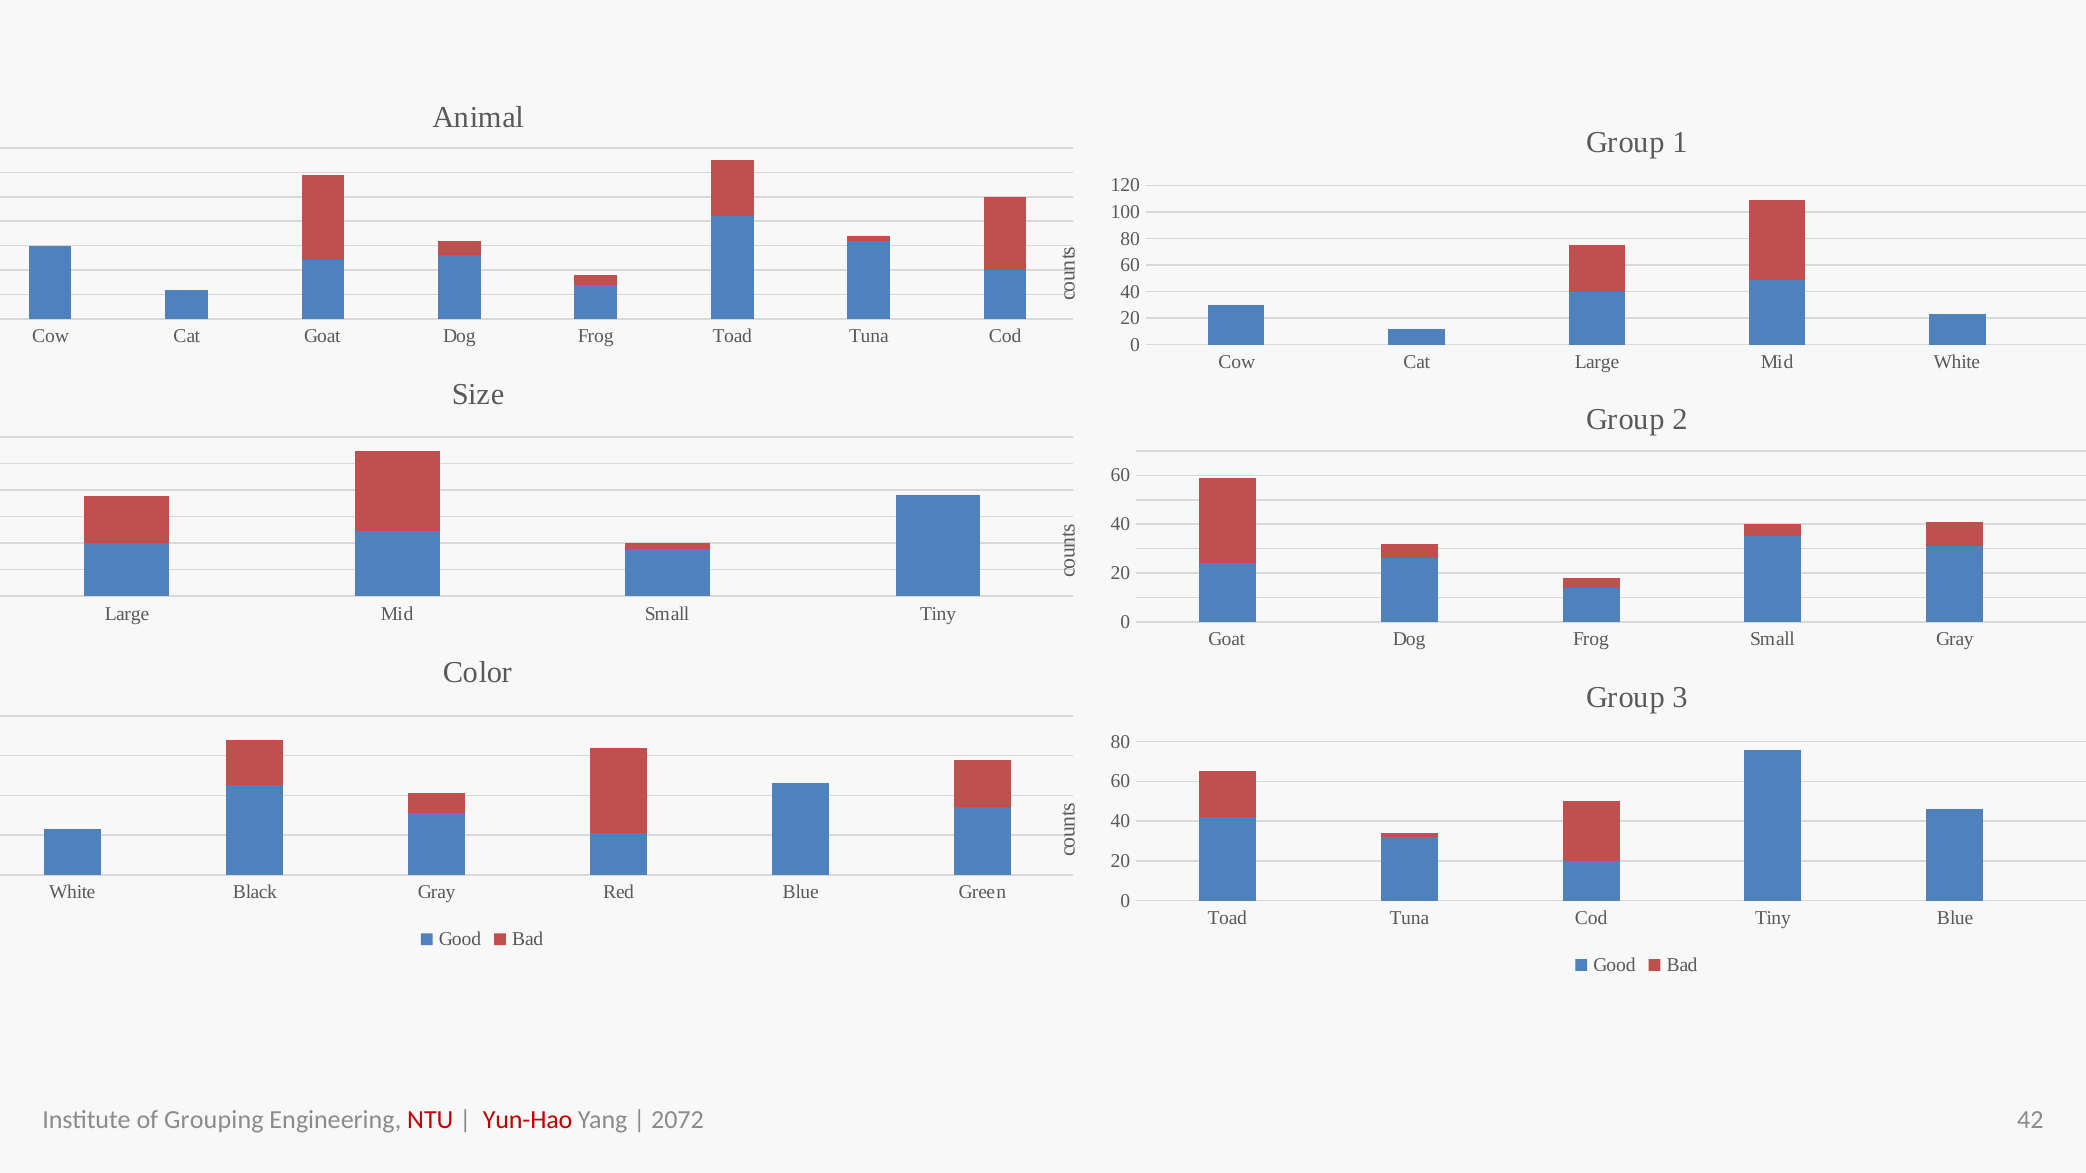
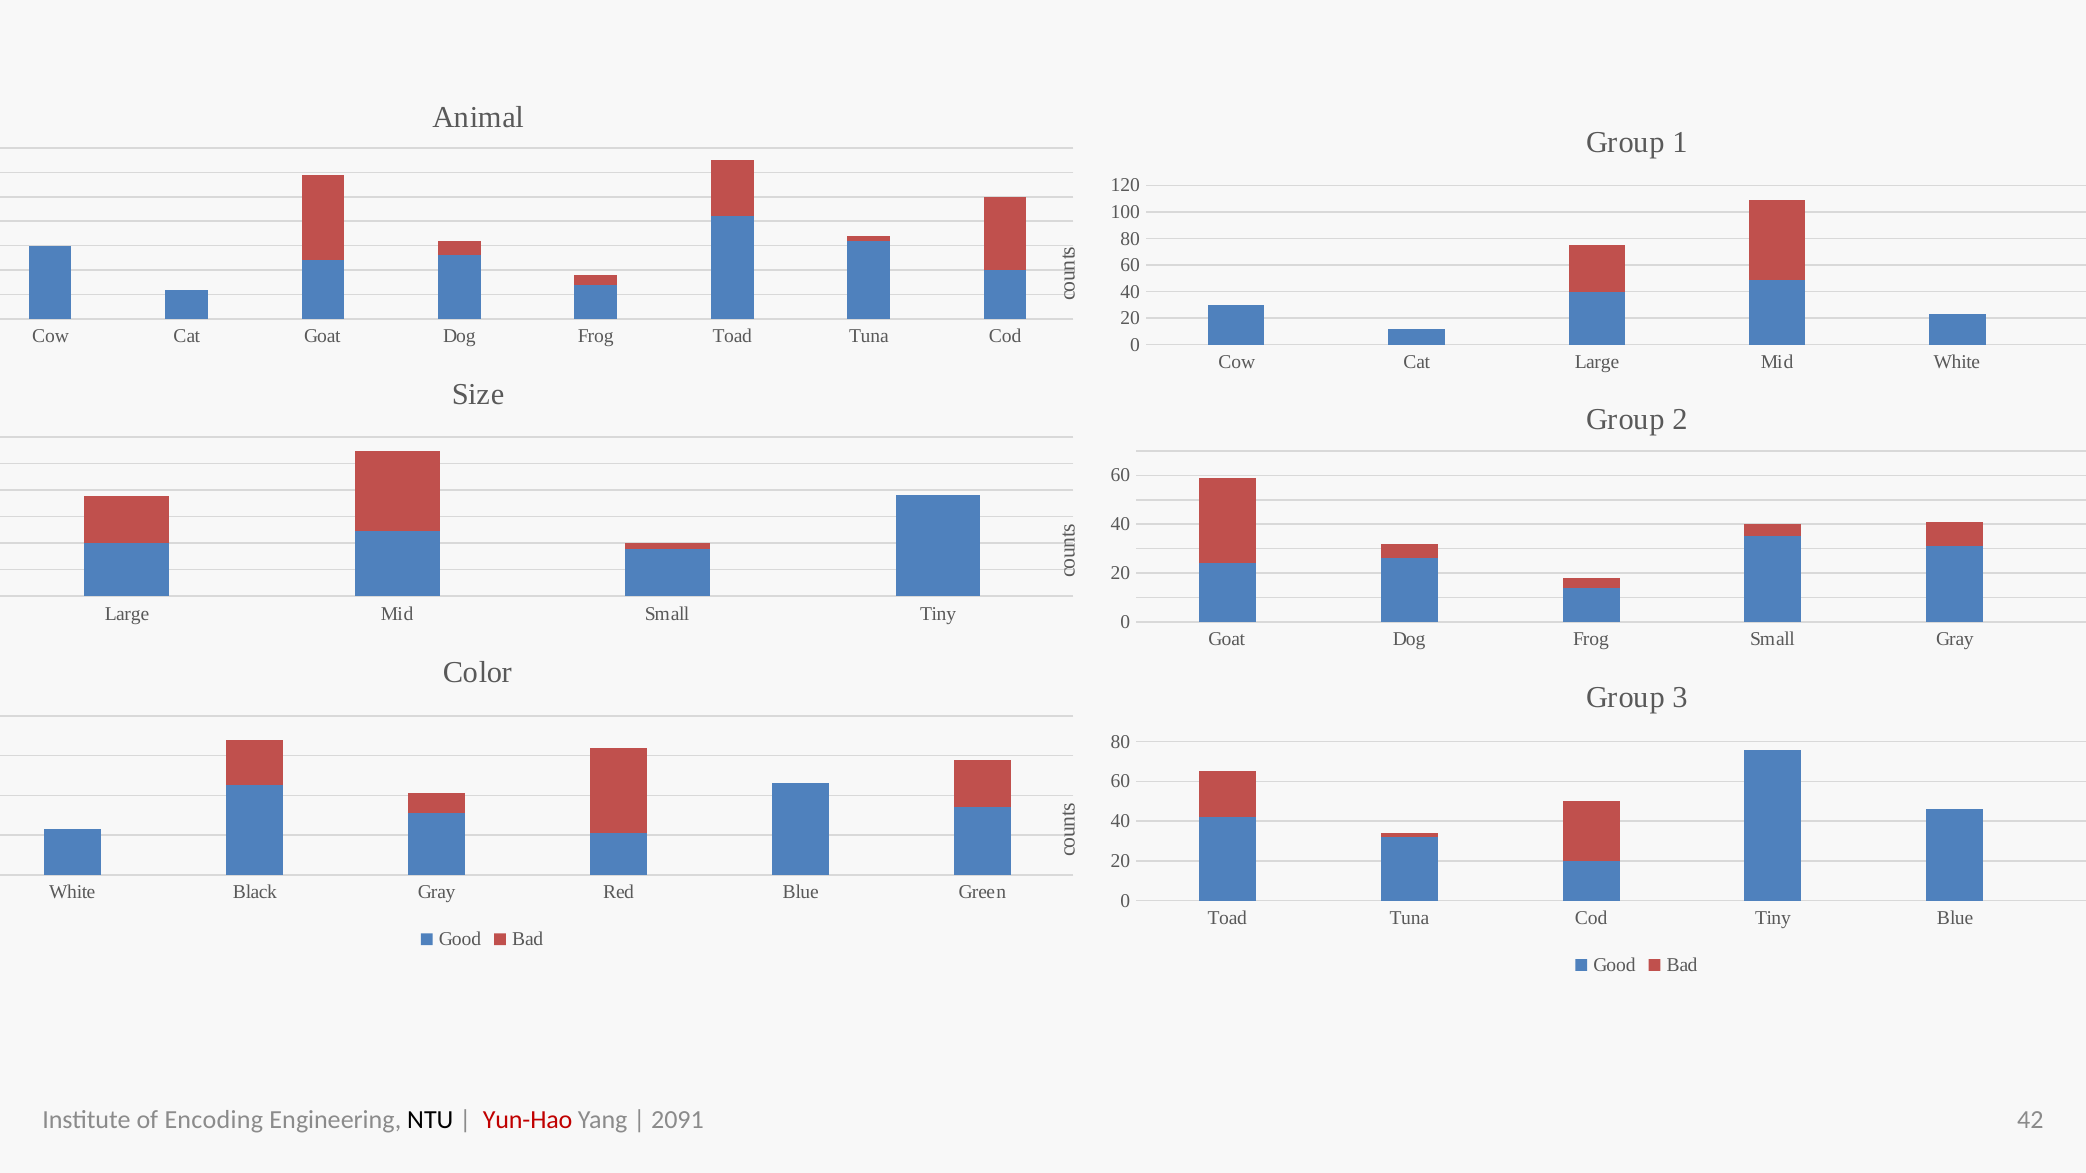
Grouping: Grouping -> Encoding (214, 1120)
NTU colour: red -> black (430, 1120)
2072: 2072 -> 2091 (677, 1120)
